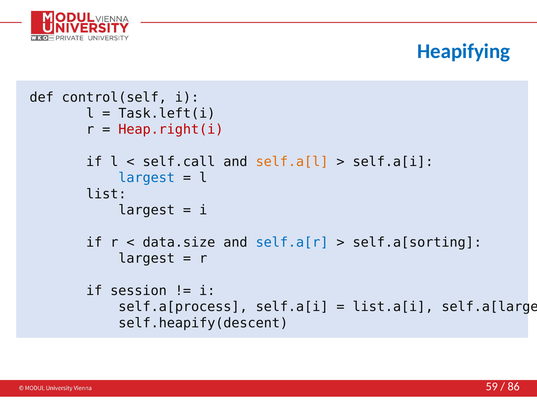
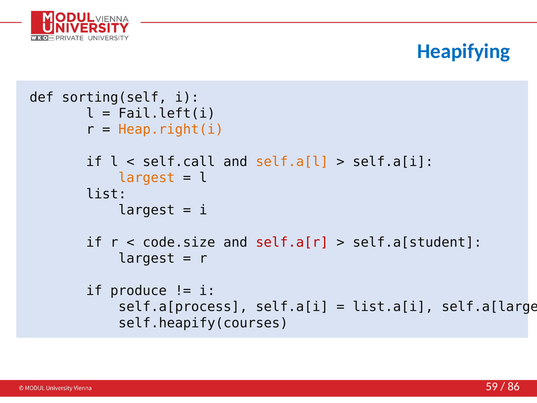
control(self: control(self -> sorting(self (114, 97)
Task.left(i: Task.left(i -> Fail.left(i (167, 113)
Heap.right(i colour: red -> orange (171, 129)
largest colour: blue -> orange (147, 178)
data.size: data.size -> code.size (179, 242)
self.a[r colour: blue -> red (292, 242)
self.a[sorting: self.a[sorting -> self.a[student (417, 242)
session: session -> produce (139, 290)
self.heapify(descent: self.heapify(descent -> self.heapify(courses (203, 323)
